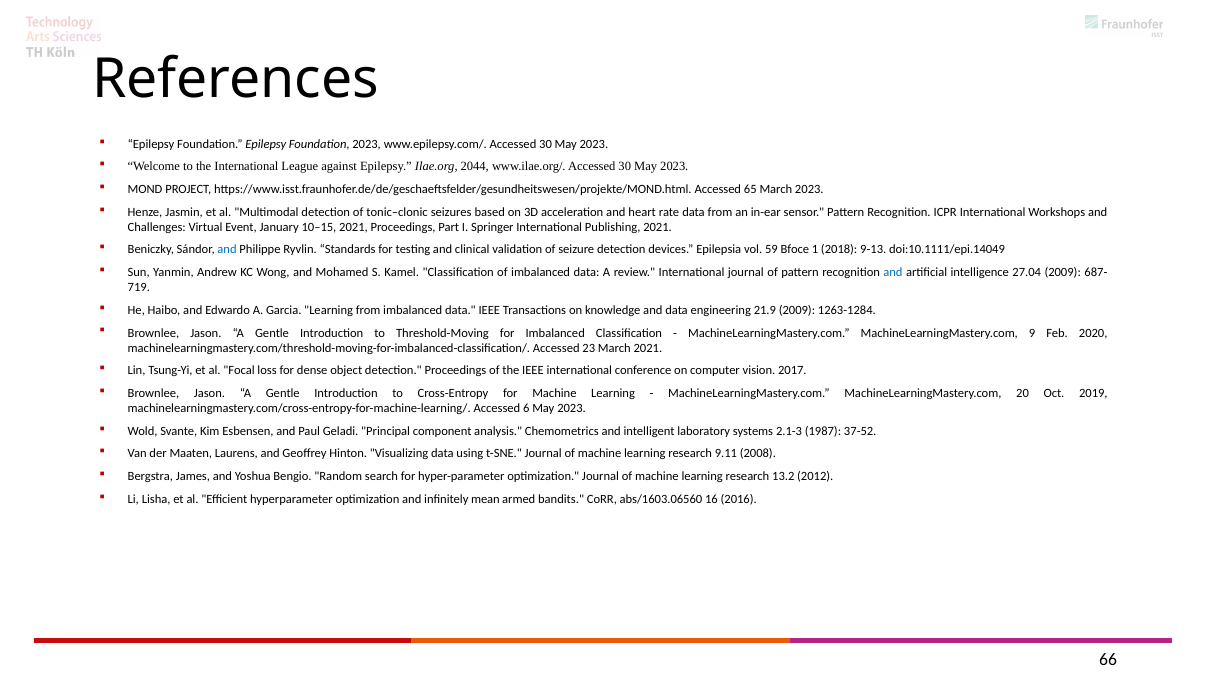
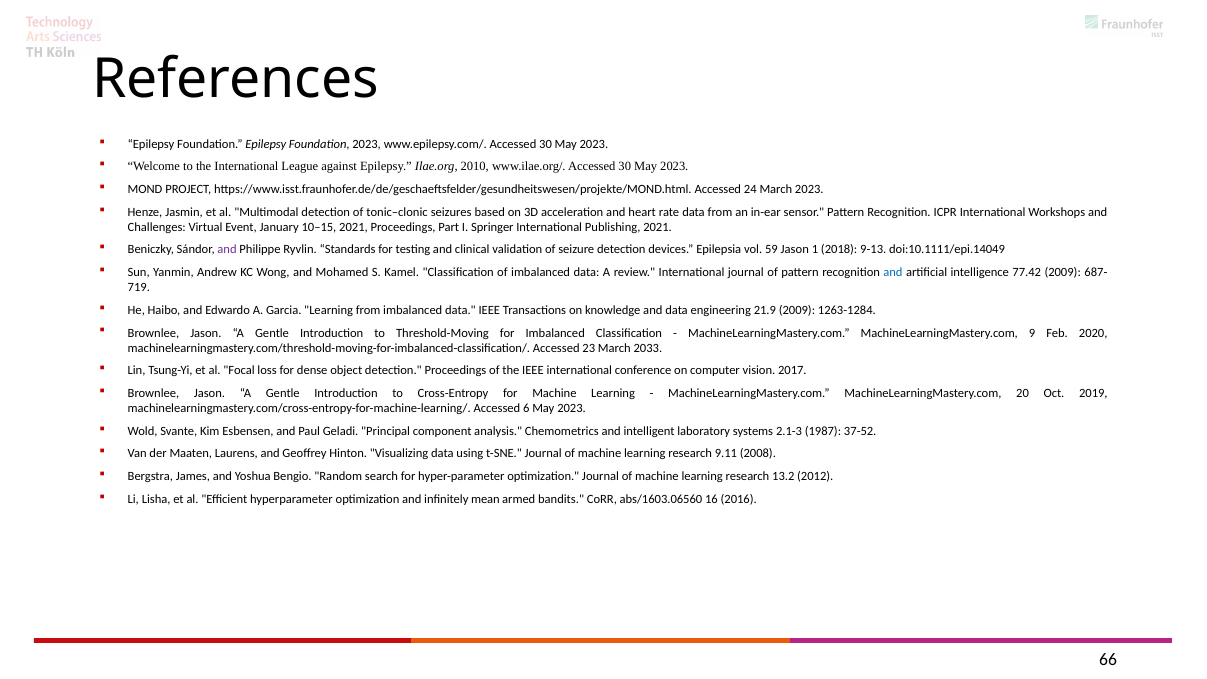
2044: 2044 -> 2010 (475, 167)
65: 65 -> 24 (750, 189)
and colour: blue -> purple (227, 250)
59 Bfoce: Bfoce -> Jason (795, 250)
27.04: 27.04 -> 77.42 (1027, 272)
March 2021: 2021 -> 2033 (648, 348)
